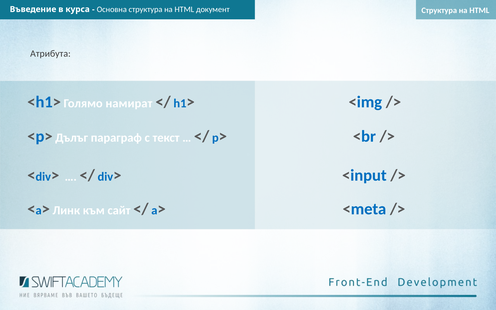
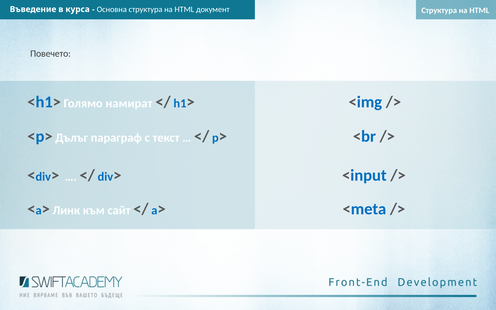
Атрибута: Атрибута -> Повечето (51, 54)
